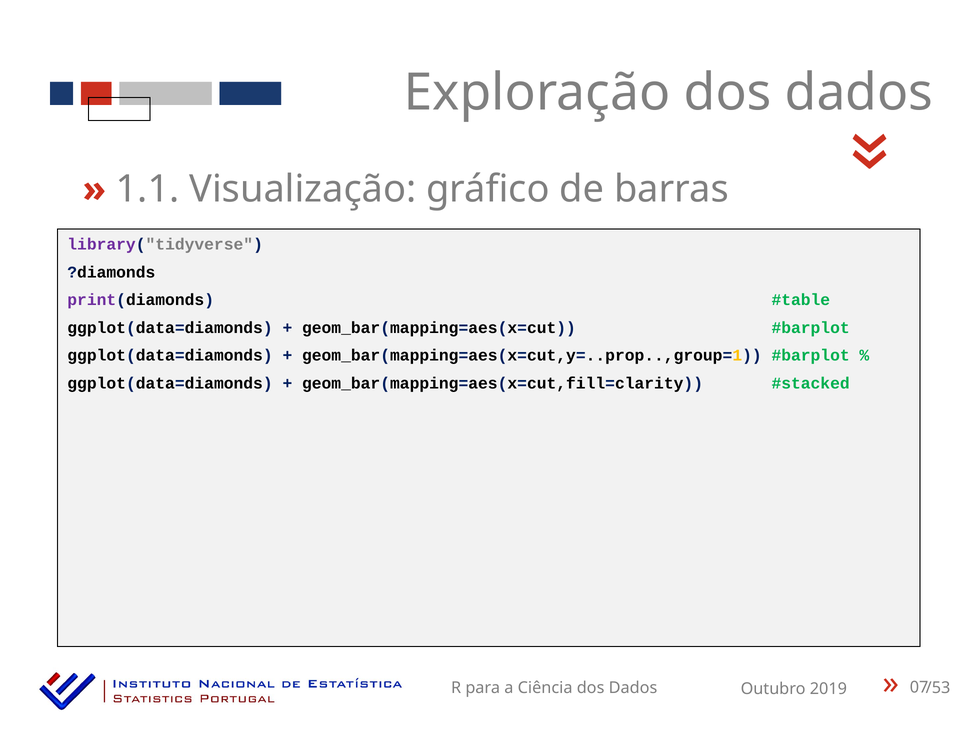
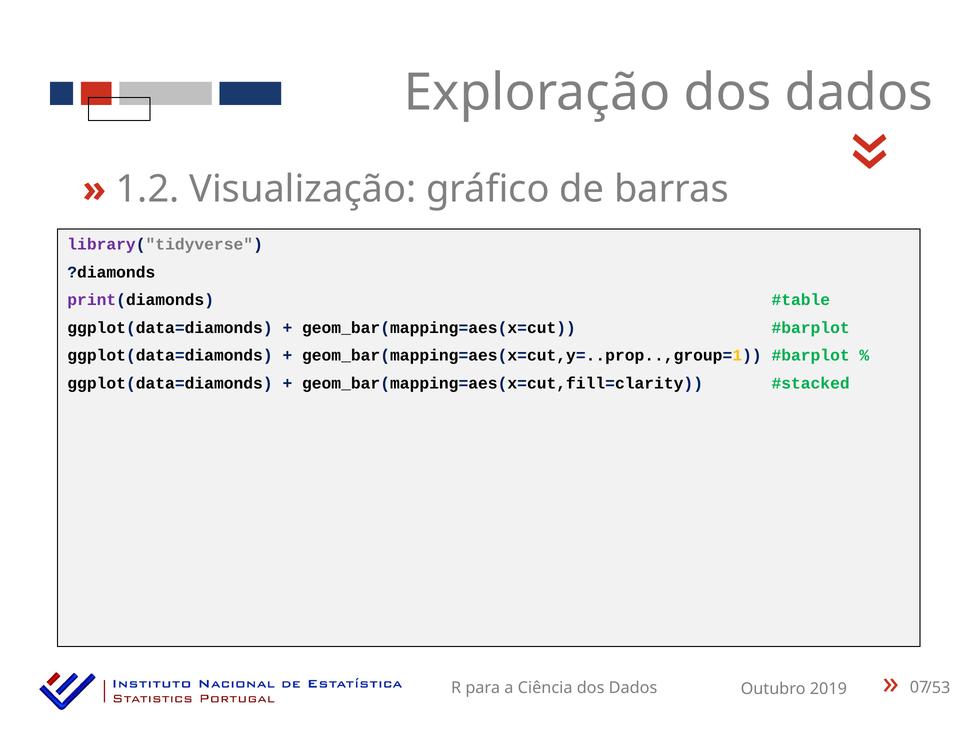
1.1: 1.1 -> 1.2 (148, 189)
